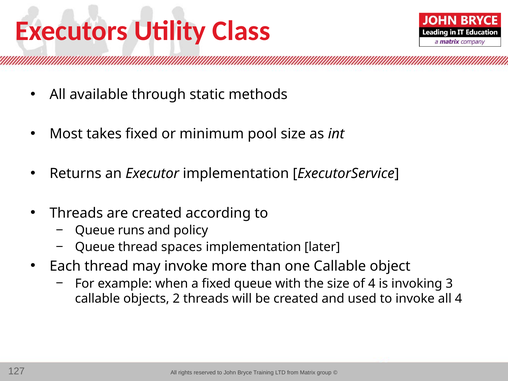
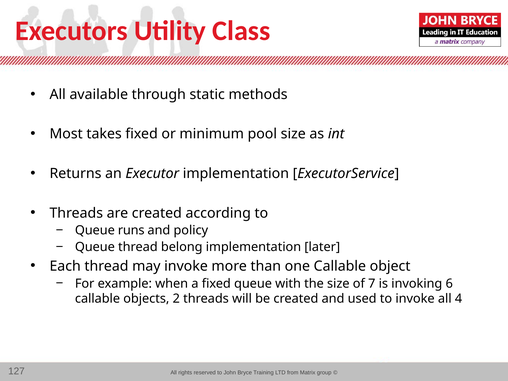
spaces: spaces -> belong (182, 247)
of 4: 4 -> 7 (372, 284)
3: 3 -> 6 (449, 284)
